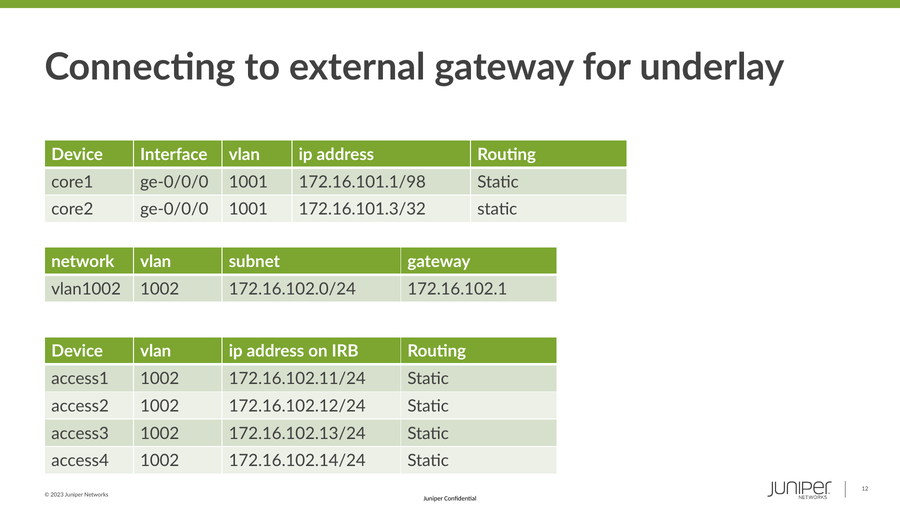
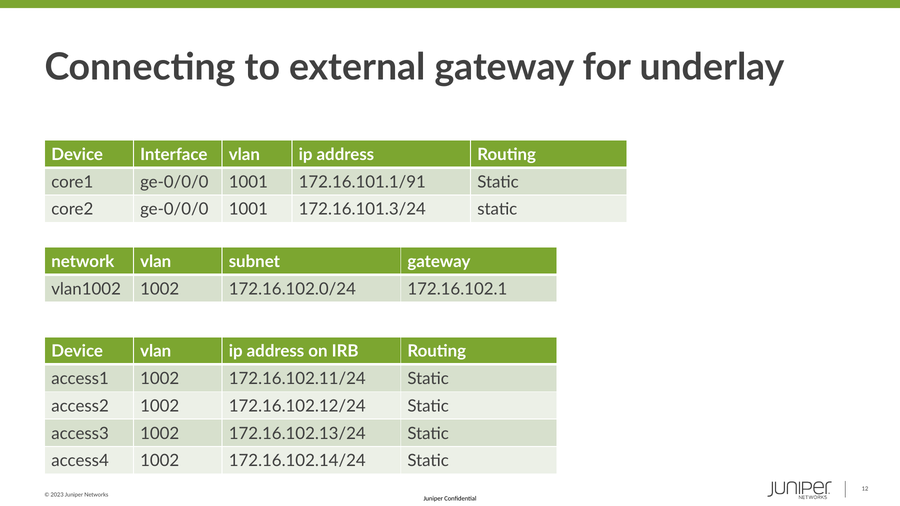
172.16.101.1/98: 172.16.101.1/98 -> 172.16.101.1/91 (362, 182)
172.16.101.3/32: 172.16.101.3/32 -> 172.16.101.3/24 (362, 209)
